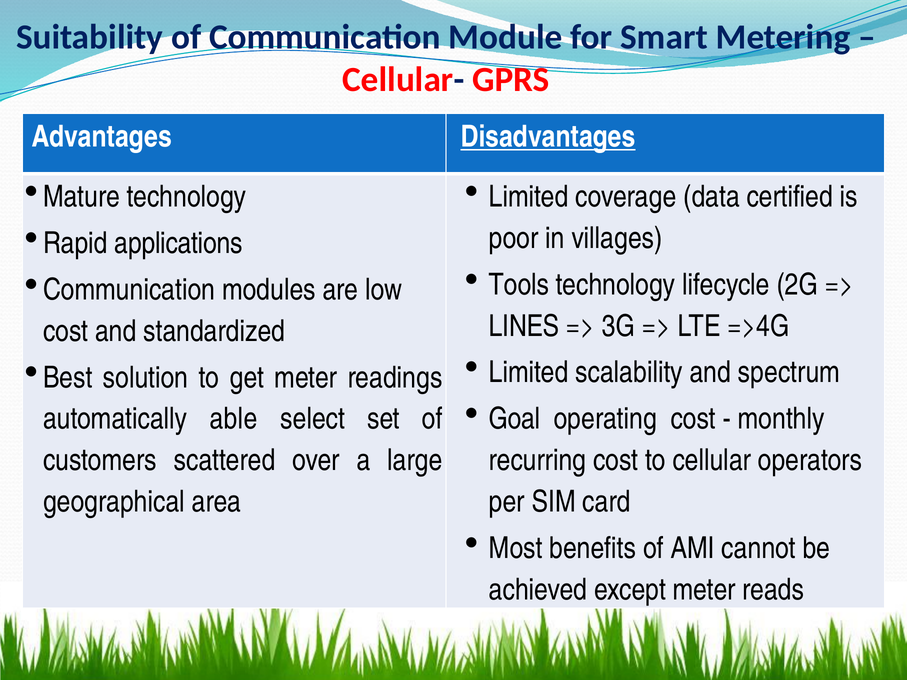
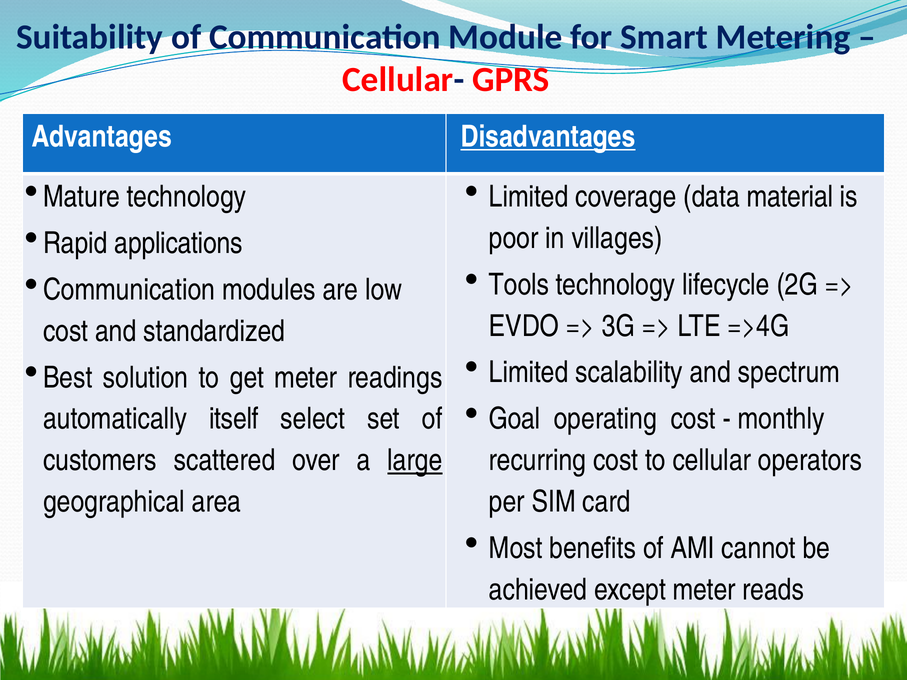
certified: certified -> material (790, 197)
LINES: LINES -> EVDO (524, 326)
able: able -> itself (234, 419)
large underline: none -> present (415, 461)
